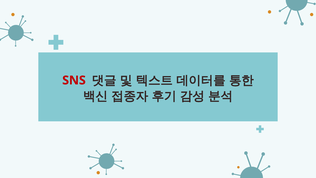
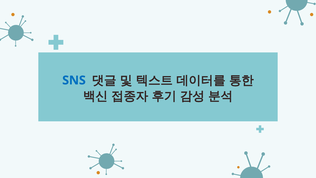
SNS colour: red -> blue (74, 80)
